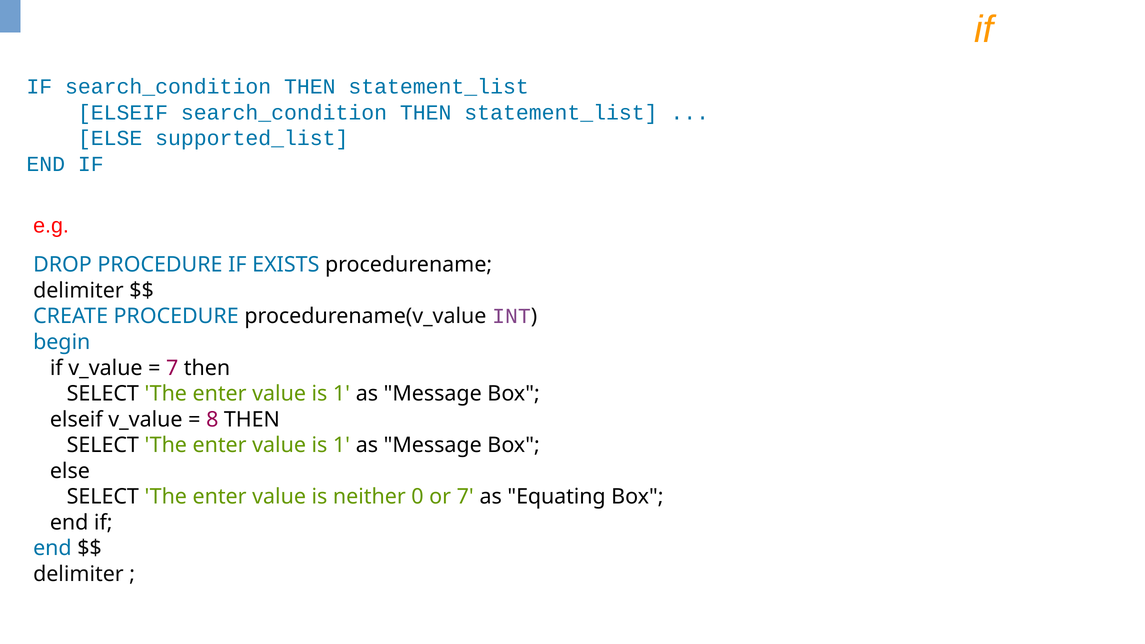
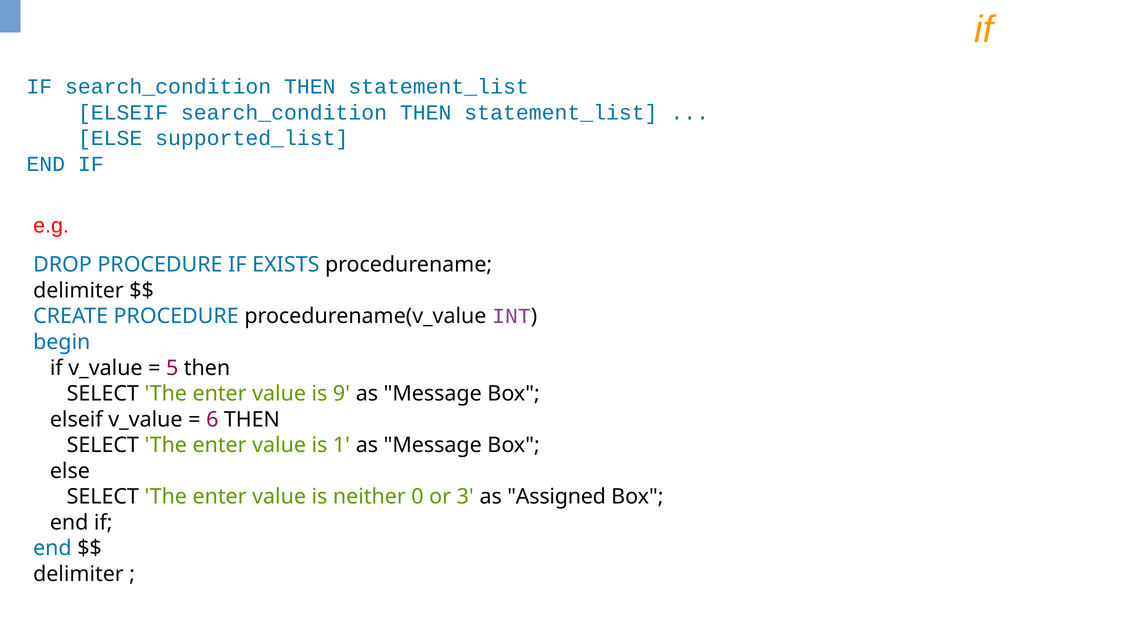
7: 7 -> 5 (172, 368)
1: 1 -> 9 (342, 394)
8: 8 -> 6 (212, 419)
or 7: 7 -> 3 (465, 497)
Equating: Equating -> Assigned (557, 497)
